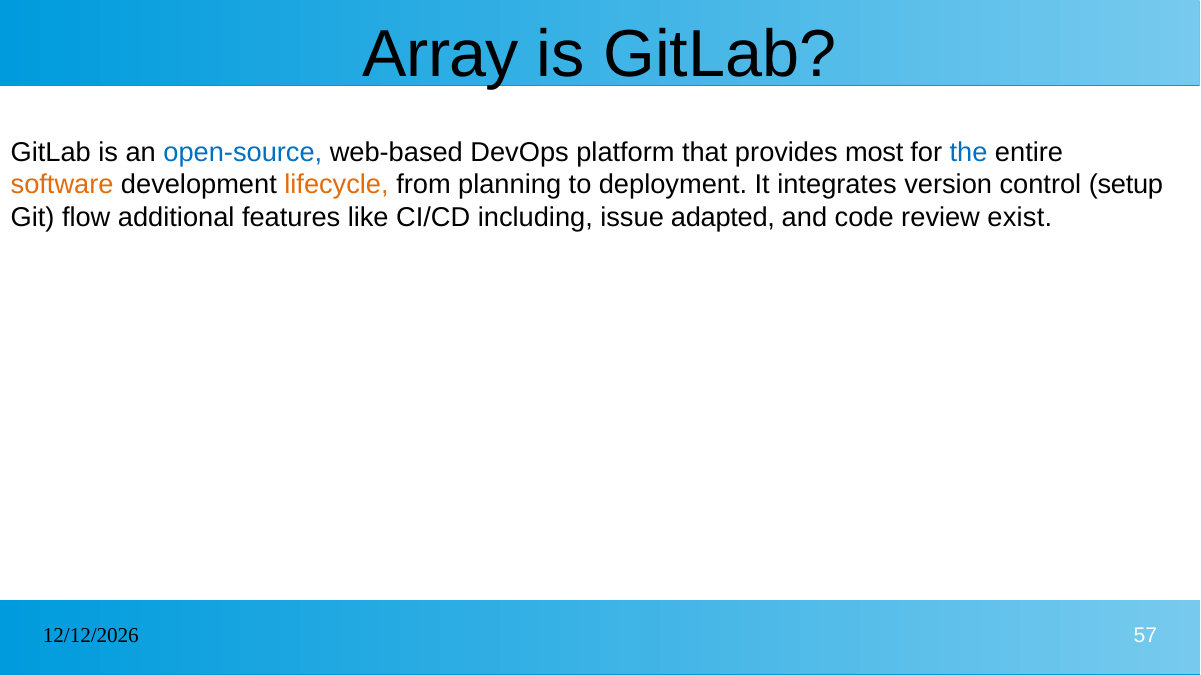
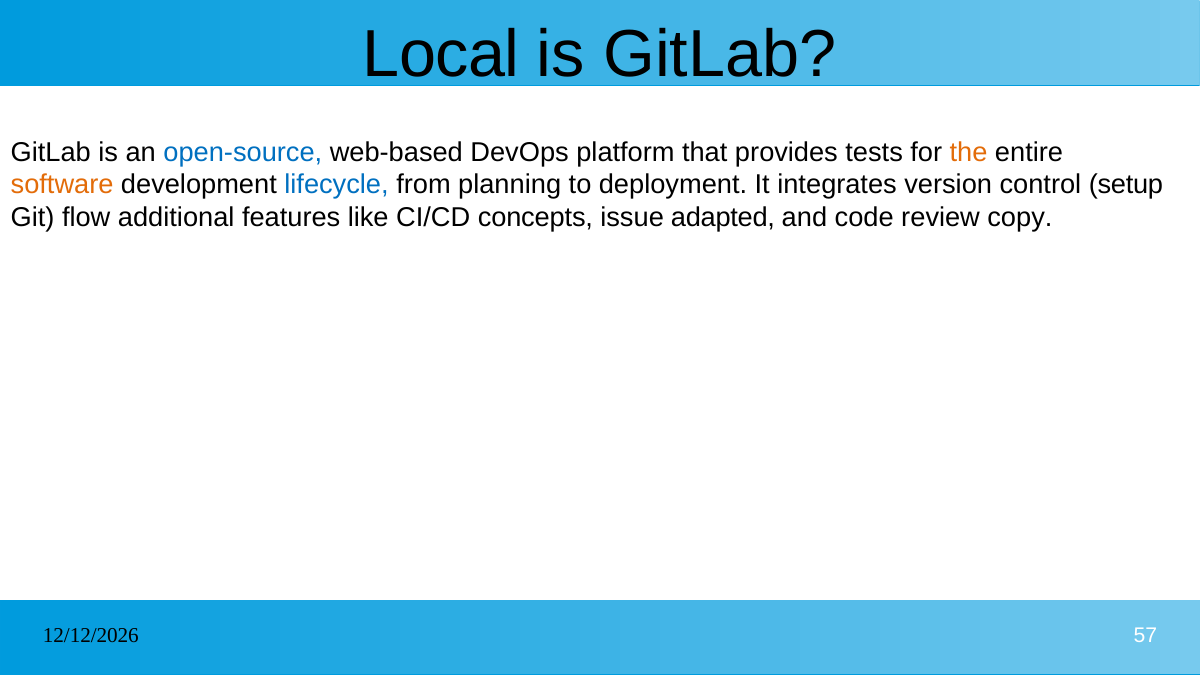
Array: Array -> Local (441, 54)
most: most -> tests (874, 152)
the colour: blue -> orange (969, 152)
lifecycle colour: orange -> blue (337, 185)
including: including -> concepts (535, 218)
exist: exist -> copy (1020, 218)
